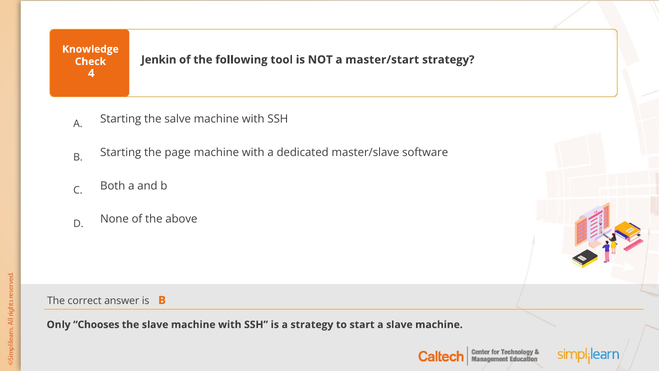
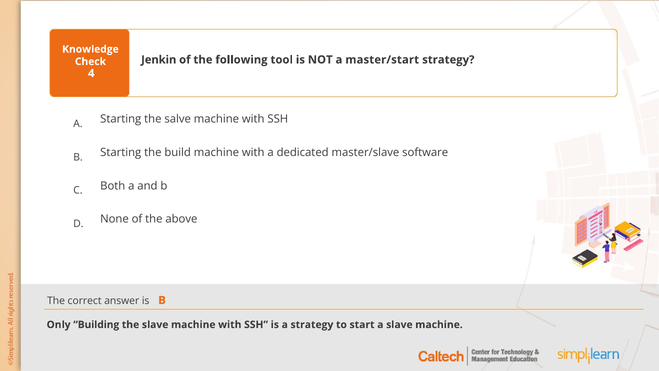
page: page -> build (178, 152)
Chooses: Chooses -> Building (96, 324)
